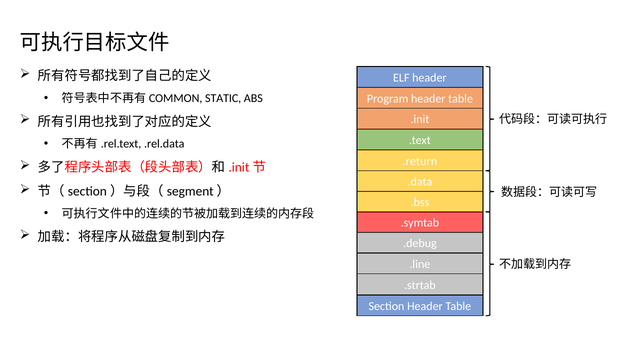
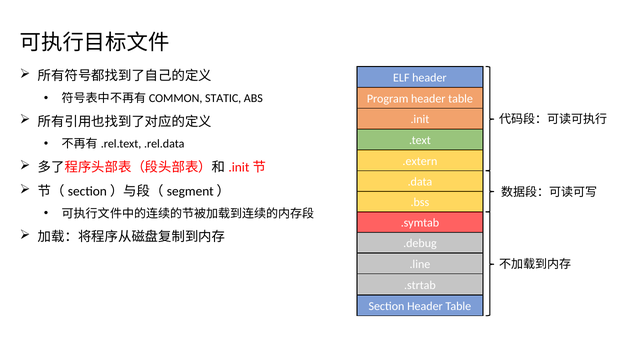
.return: .return -> .extern (420, 161)
